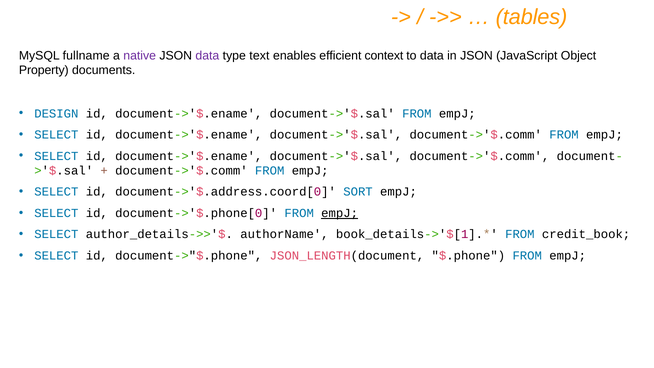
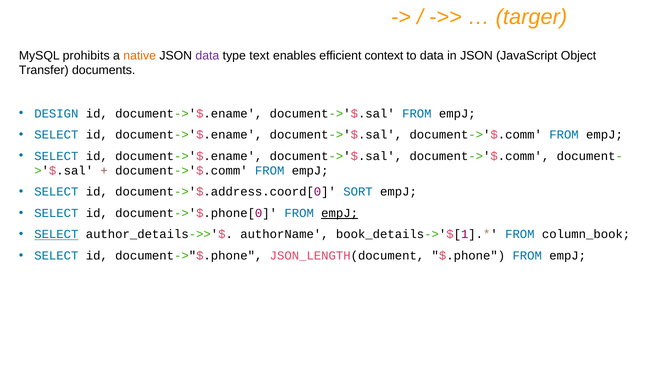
tables: tables -> targer (531, 17)
fullname: fullname -> prohibits (86, 56)
native colour: purple -> orange (140, 56)
Property: Property -> Transfer (44, 70)
SELECT underline: none -> present (56, 234)
credit_book: credit_book -> column_book (586, 234)
